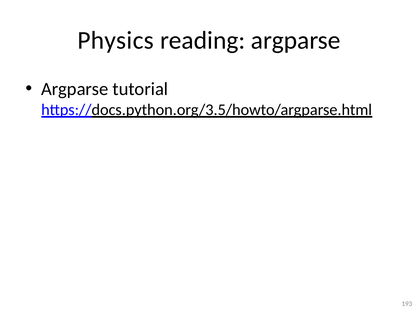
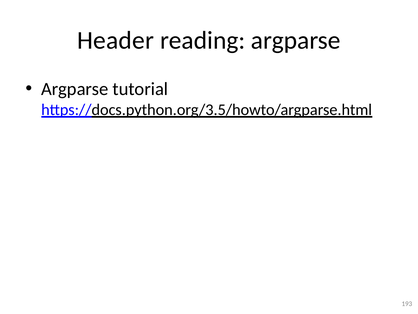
Physics: Physics -> Header (116, 40)
